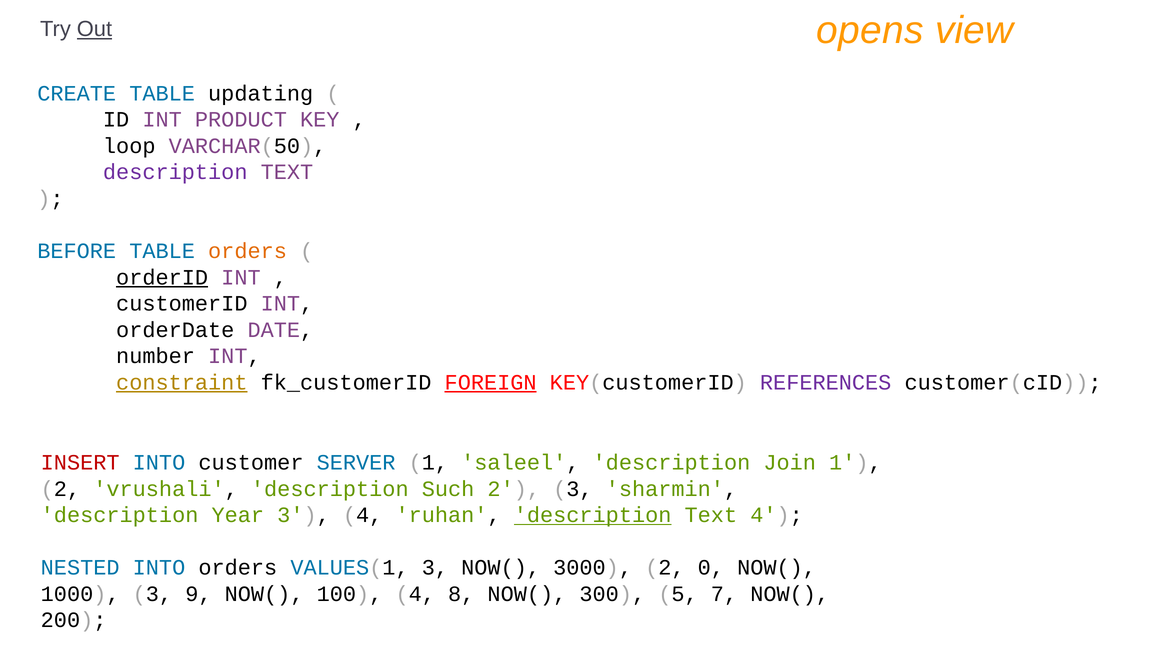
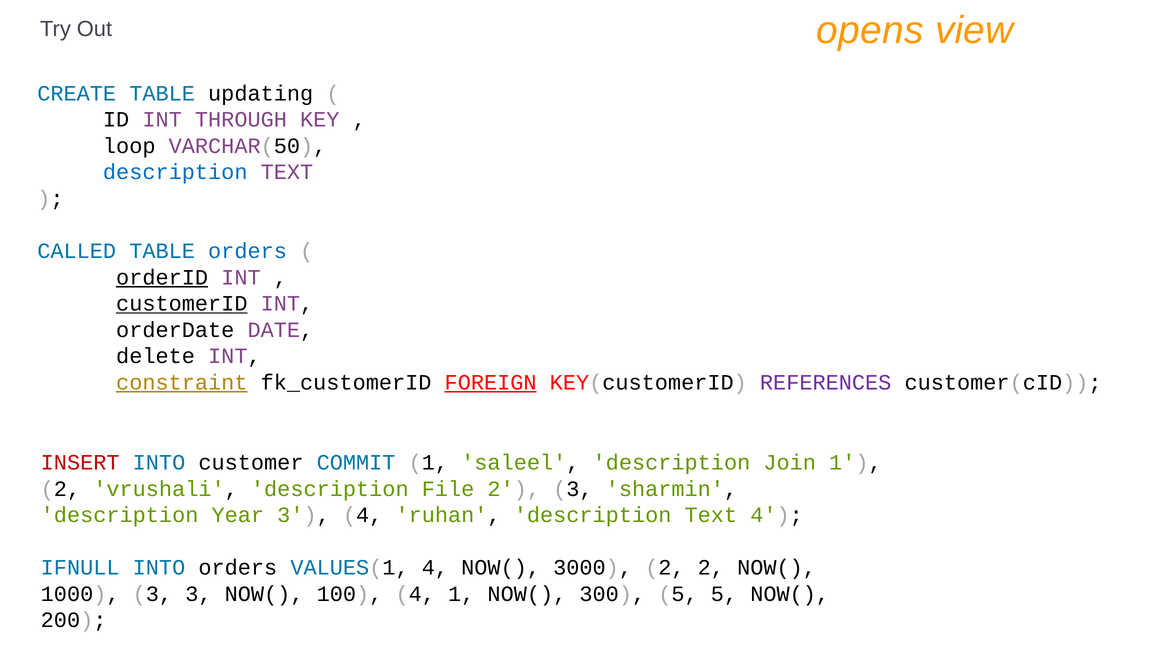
Out underline: present -> none (94, 29)
PRODUCT: PRODUCT -> THROUGH (241, 120)
description colour: purple -> blue (175, 172)
BEFORE: BEFORE -> CALLED (77, 251)
orders colour: orange -> blue (248, 251)
customerID underline: none -> present (182, 304)
number: number -> delete (156, 356)
SERVER: SERVER -> COMMIT (356, 463)
Such: Such -> File (448, 489)
description underline: present -> none (593, 515)
NESTED: NESTED -> IFNULL (80, 568)
VALUES(1 3: 3 -> 4 (435, 568)
2 0: 0 -> 2 (711, 568)
3 9: 9 -> 3 (198, 594)
4 8: 8 -> 1 (461, 594)
5 7: 7 -> 5 (724, 594)
